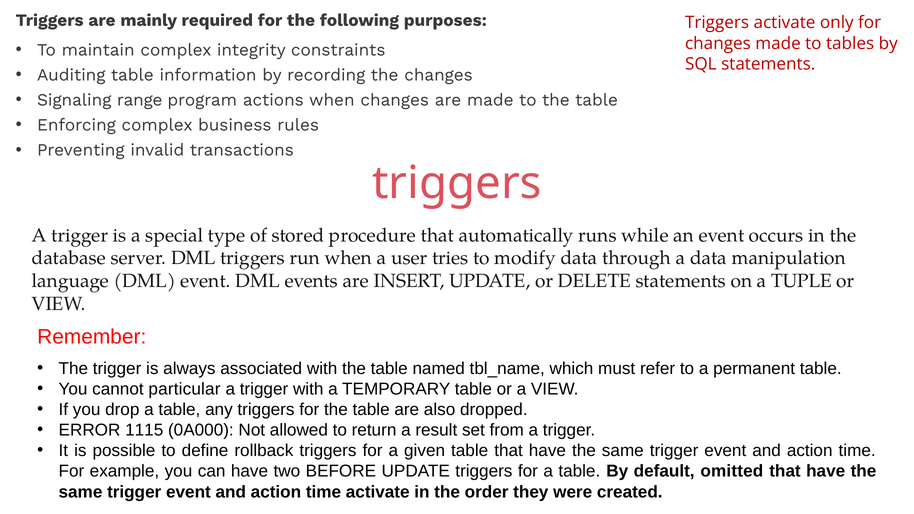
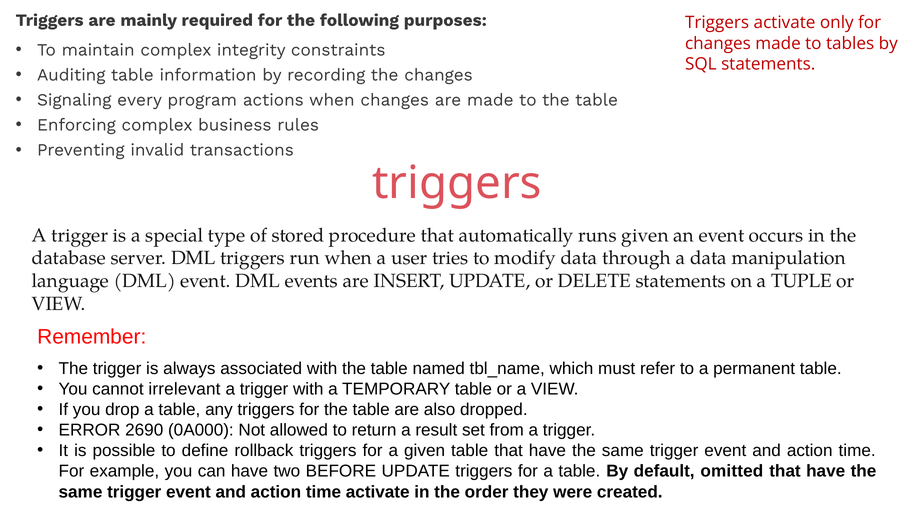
range: range -> every (140, 100)
runs while: while -> given (645, 235)
particular: particular -> irrelevant (184, 389)
1115: 1115 -> 2690 (144, 430)
